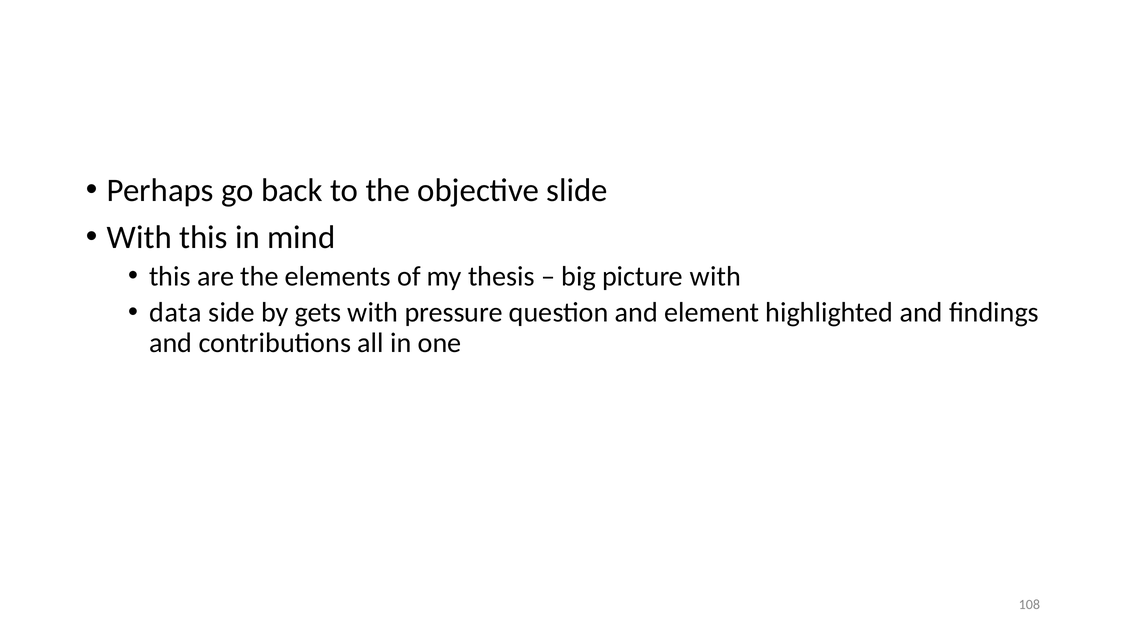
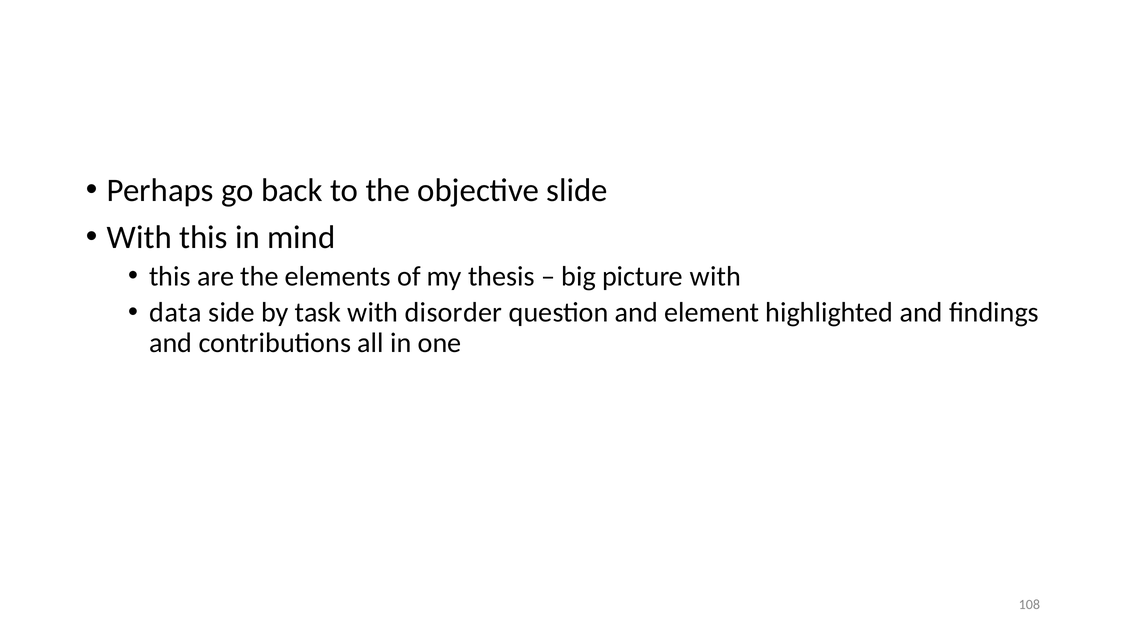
gets: gets -> task (318, 313)
pressure: pressure -> disorder (453, 313)
